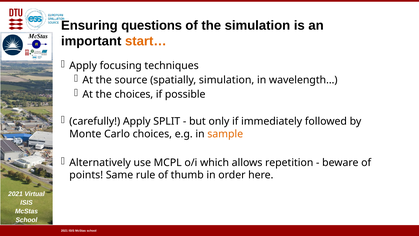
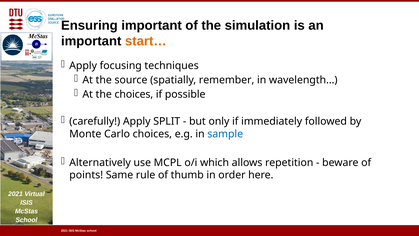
Ensuring questions: questions -> important (152, 25)
spatially simulation: simulation -> remember (227, 80)
sample colour: orange -> blue (225, 134)
